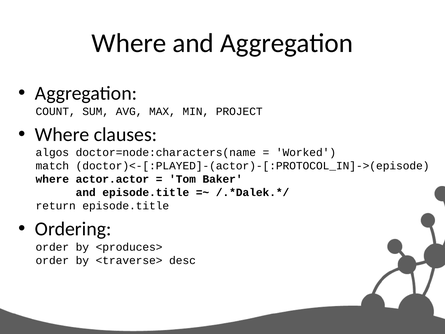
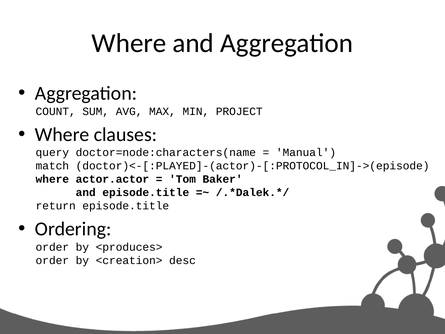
algos: algos -> query (52, 152)
Worked: Worked -> Manual (306, 152)
<traverse>: <traverse> -> <creation> (129, 260)
